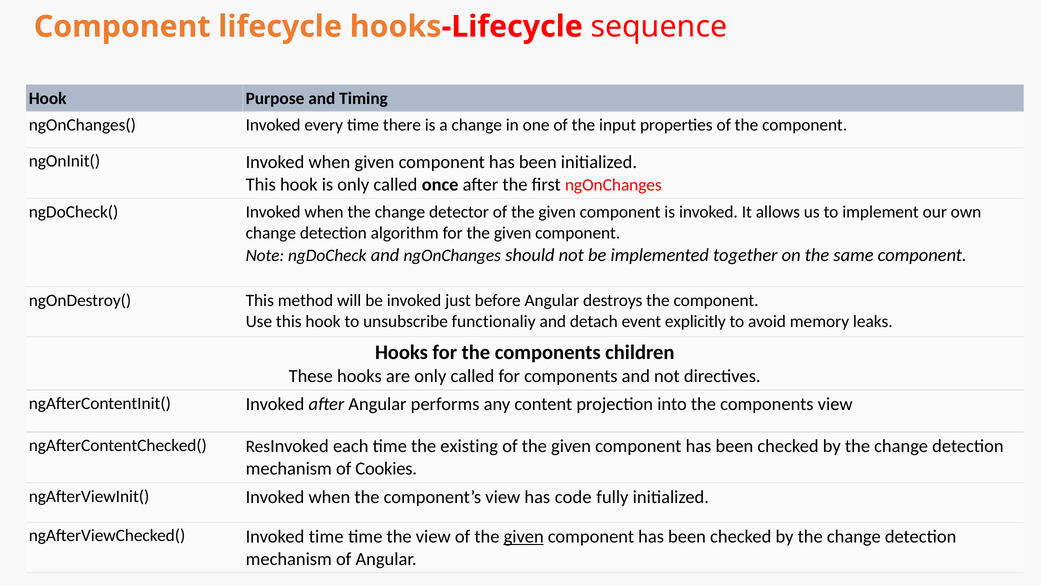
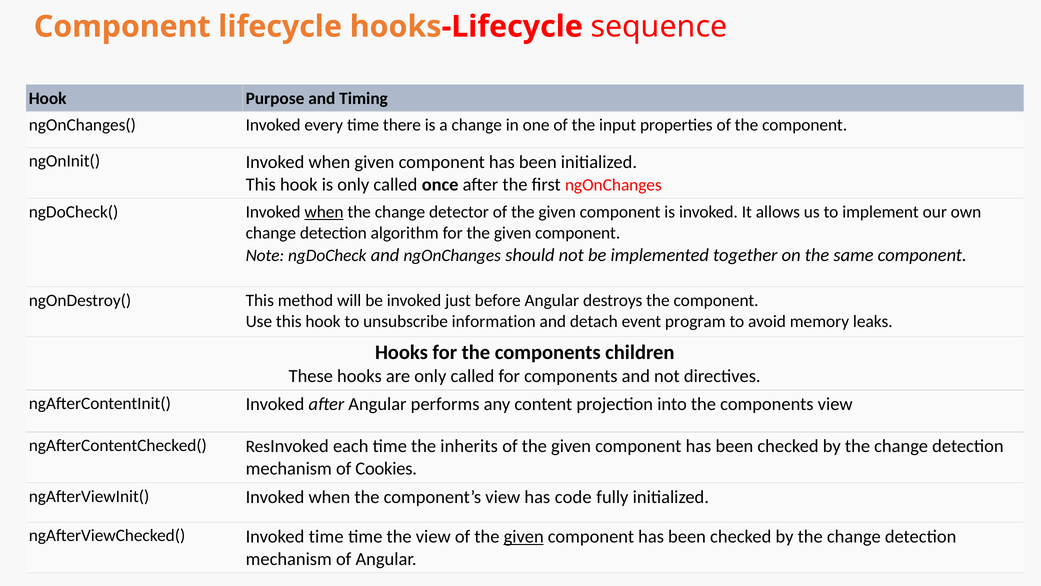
when underline: none -> present (324, 212)
functionaliy: functionaliy -> information (494, 321)
explicitly: explicitly -> program (695, 321)
existing: existing -> inherits (469, 446)
